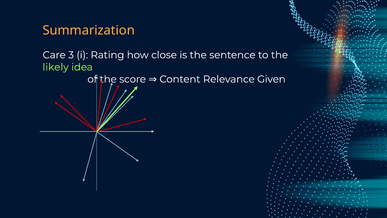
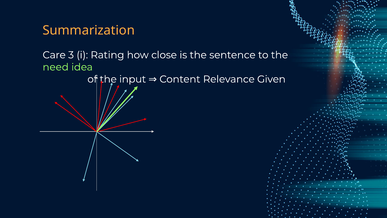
likely: likely -> need (56, 67)
score: score -> input (133, 79)
